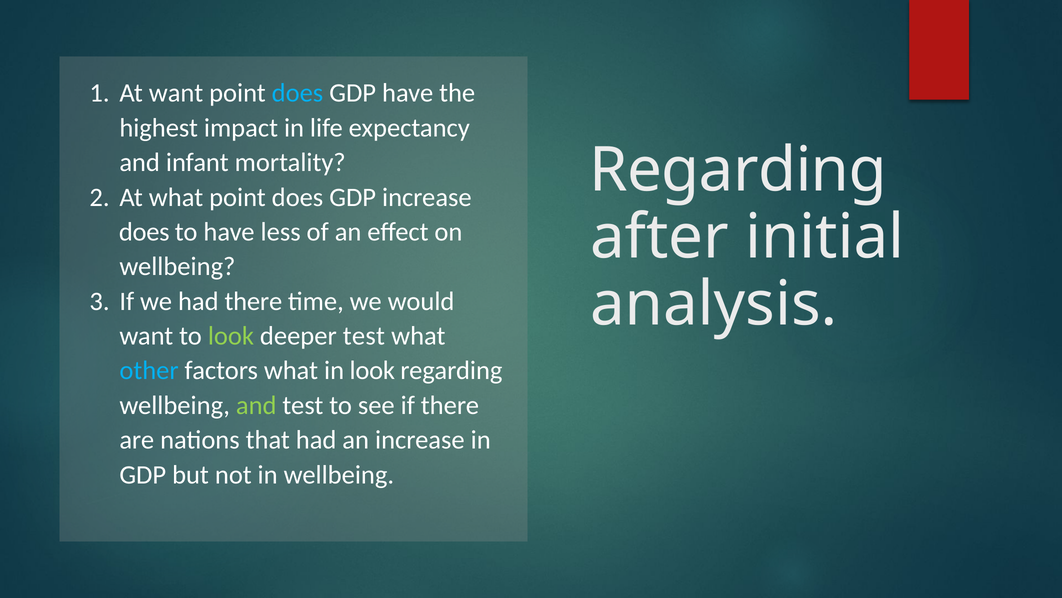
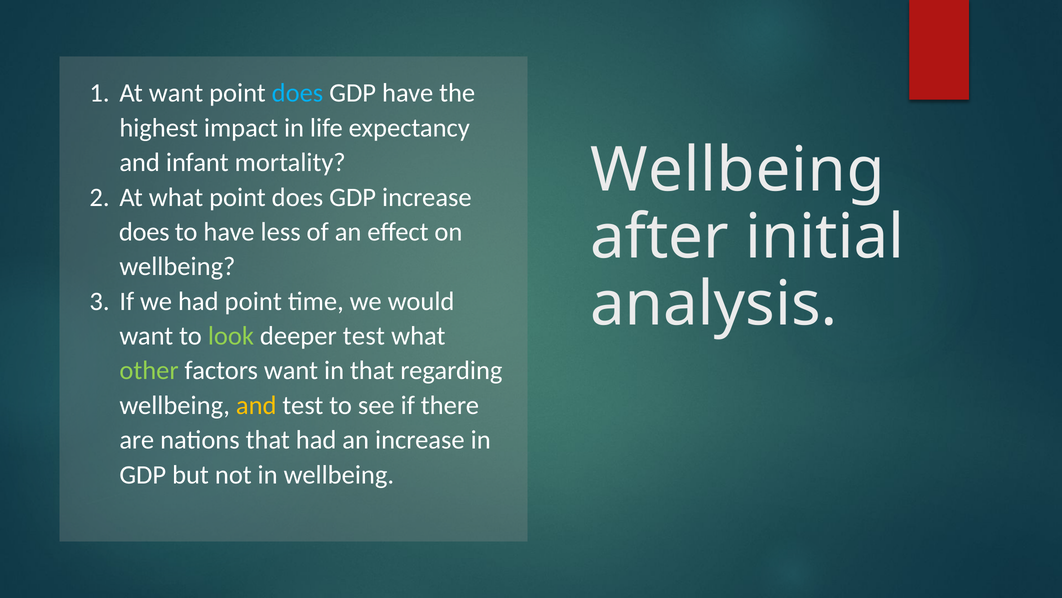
Regarding: Regarding -> Wellbeing (737, 170)
had there: there -> point (253, 301)
other colour: light blue -> light green (149, 370)
factors what: what -> want (291, 370)
in look: look -> that (372, 370)
and colour: light green -> yellow (256, 405)
